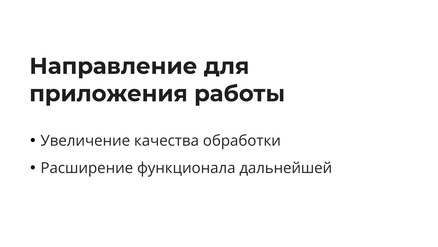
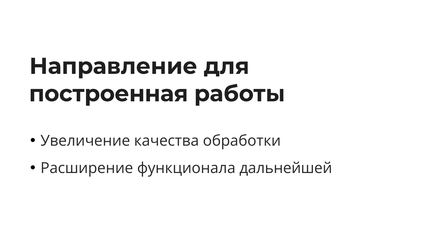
приложения: приложения -> построенная (109, 93)
